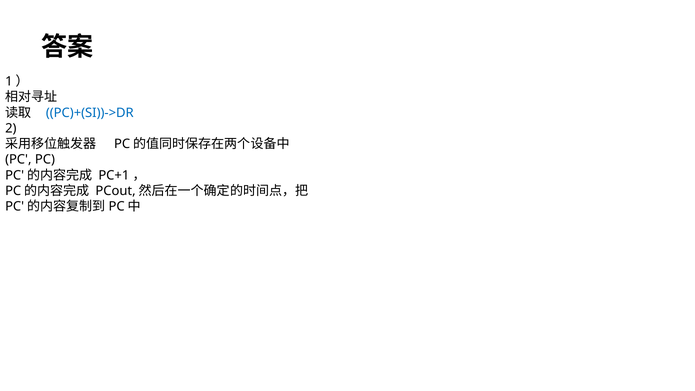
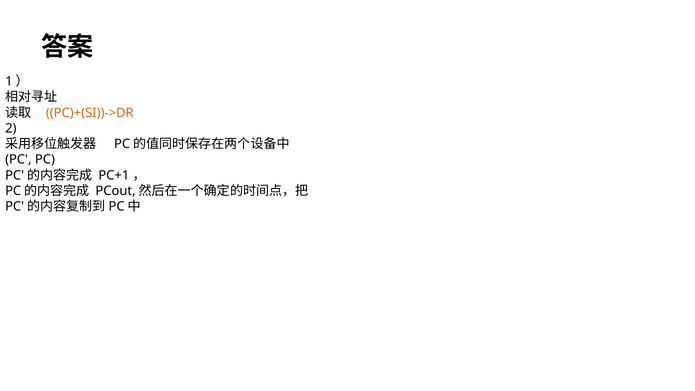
PC)+(SI))->DR colour: blue -> orange (90, 113)
